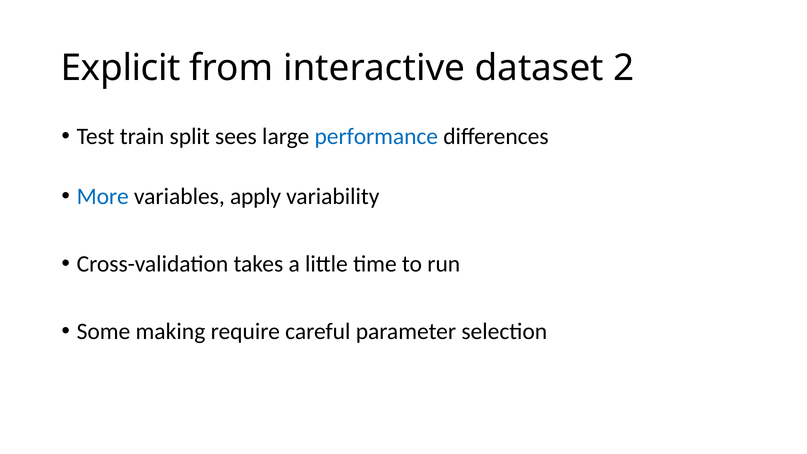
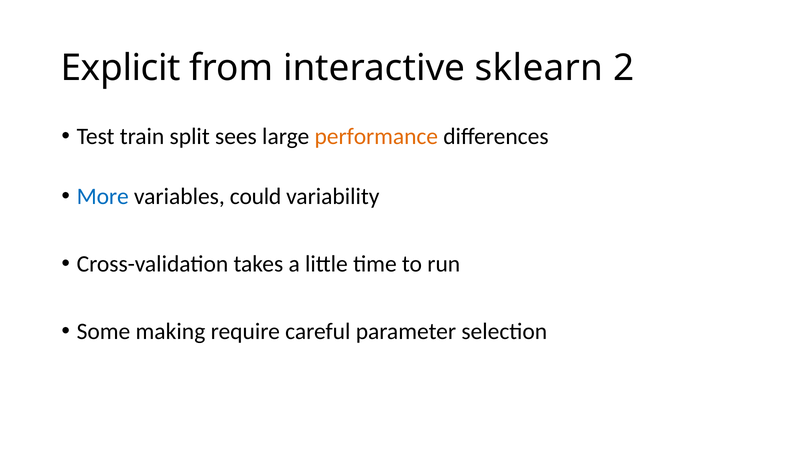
dataset: dataset -> sklearn (539, 68)
performance colour: blue -> orange (376, 136)
apply: apply -> could (256, 196)
